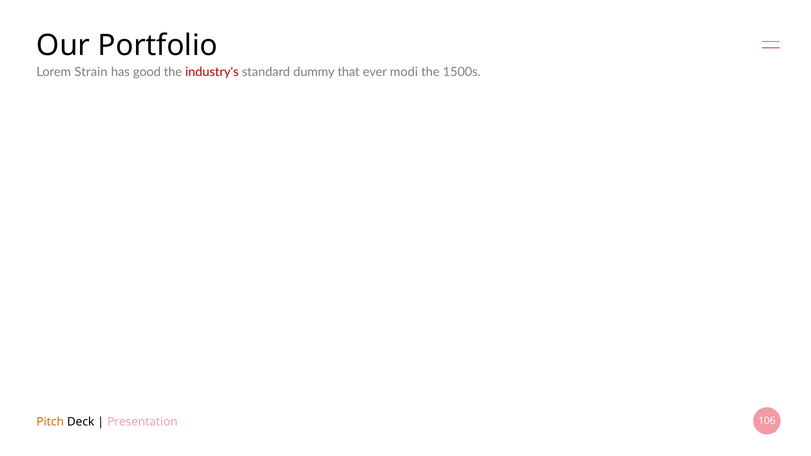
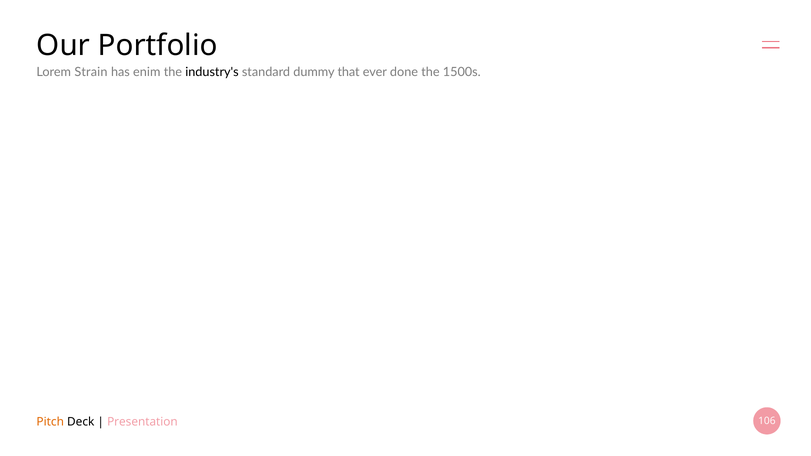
good: good -> enim (147, 72)
industry's colour: red -> black (212, 72)
modi: modi -> done (404, 72)
